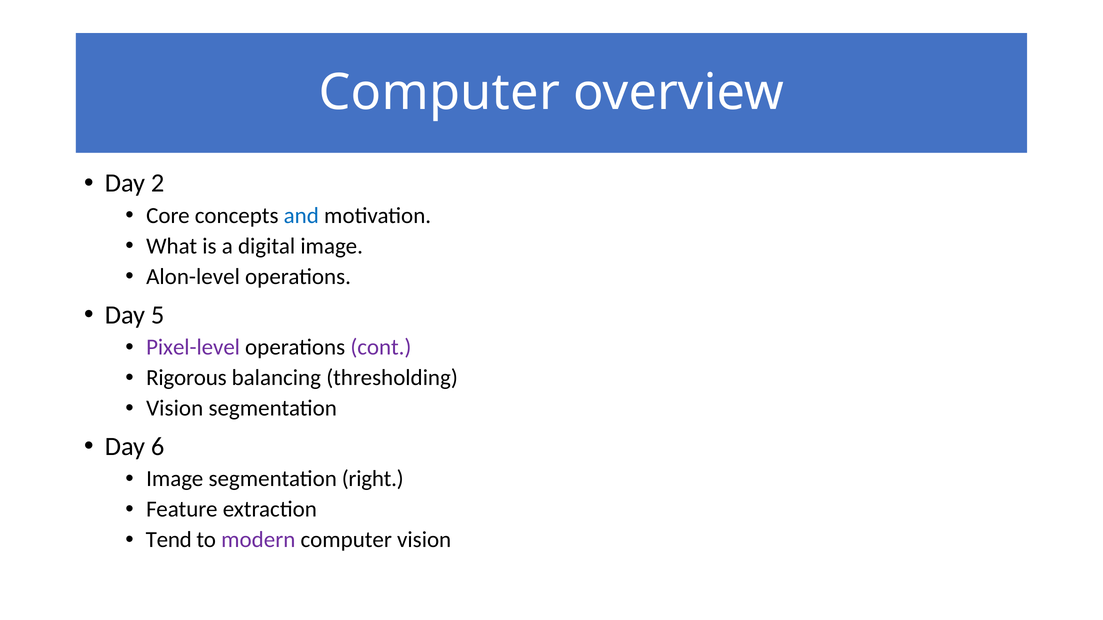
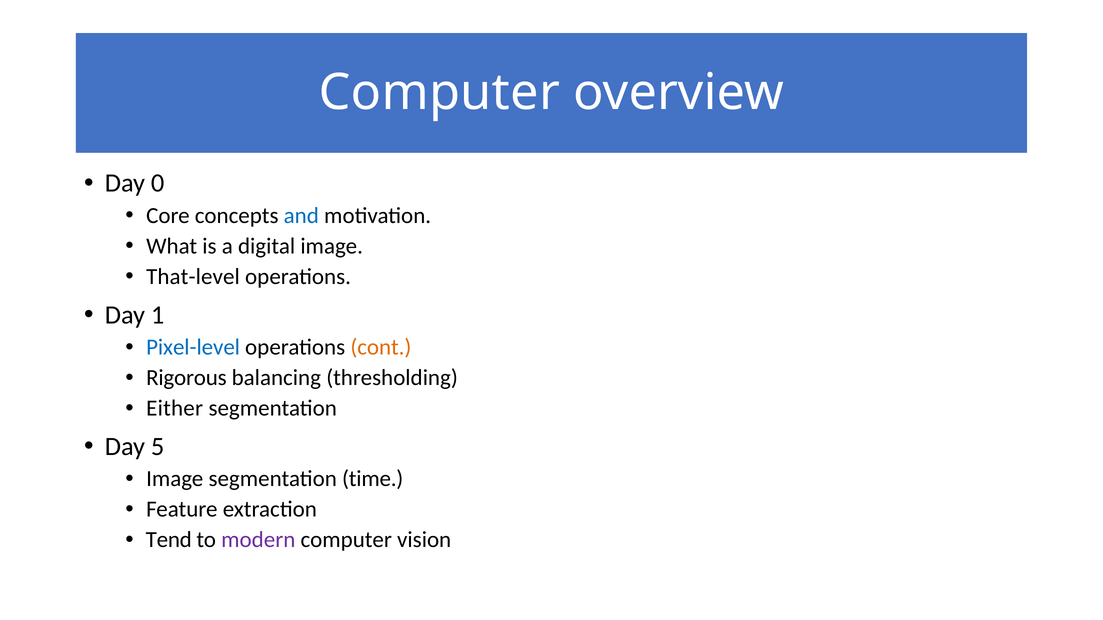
2: 2 -> 0 (158, 183)
Alon-level: Alon-level -> That-level (193, 277)
5: 5 -> 1 (158, 315)
Pixel-level colour: purple -> blue (193, 348)
cont colour: purple -> orange (381, 348)
Vision: Vision -> Either (175, 409)
6: 6 -> 5 (158, 447)
right: right -> time (373, 479)
